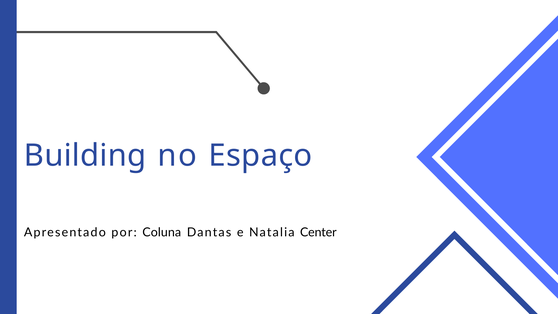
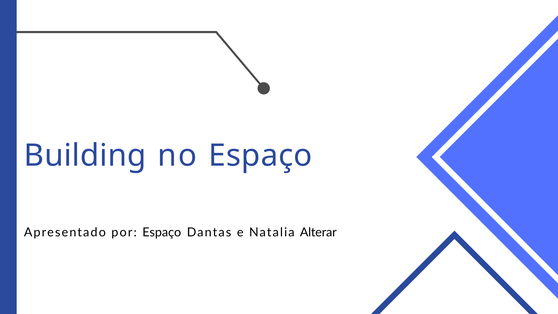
por Coluna: Coluna -> Espaço (162, 232)
Center: Center -> Alterar (318, 232)
